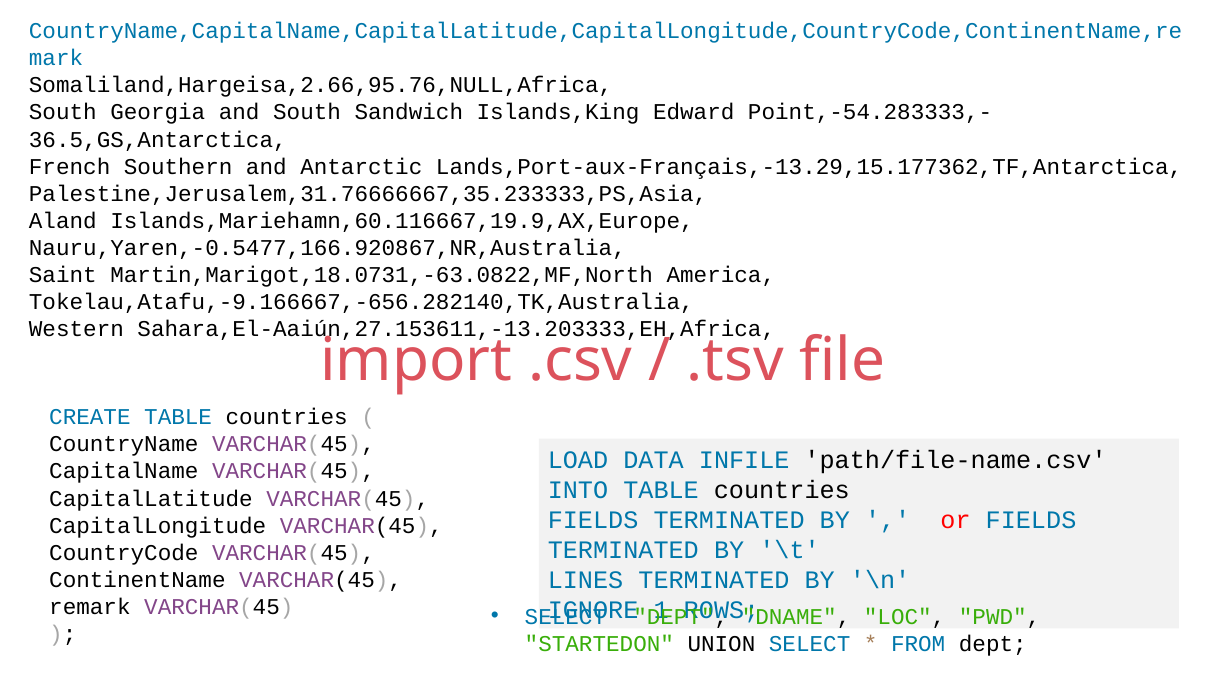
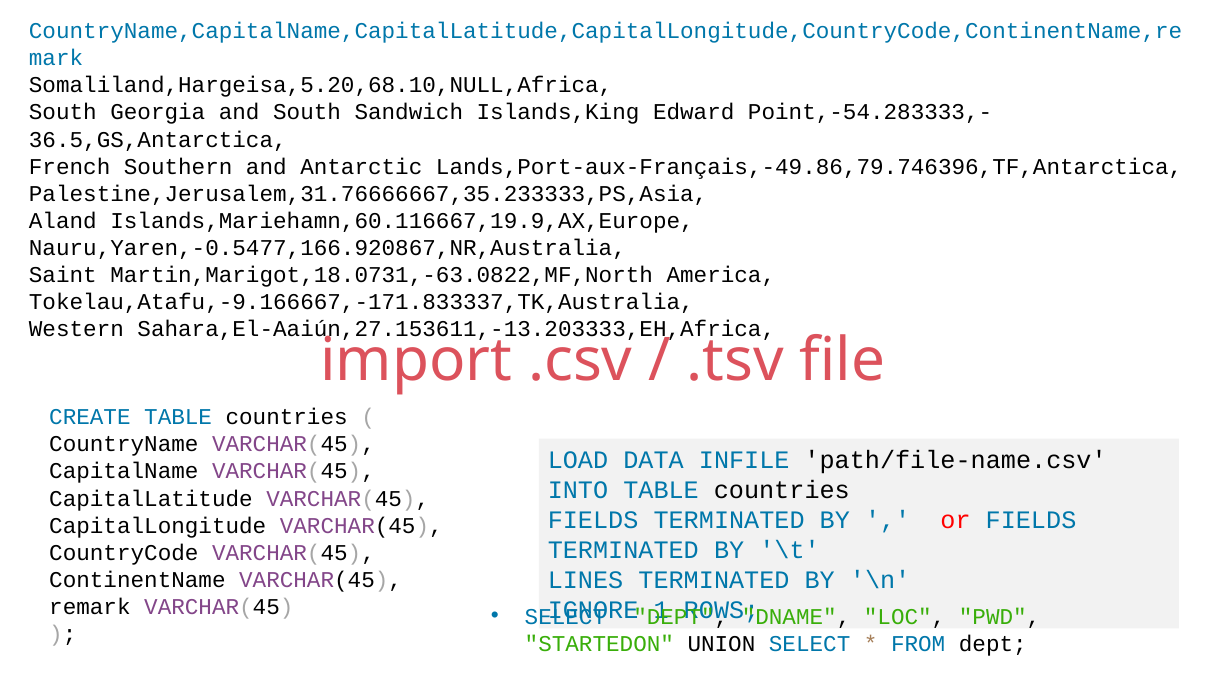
Somaliland,Hargeisa,2.66,95.76,NULL,Africa: Somaliland,Hargeisa,2.66,95.76,NULL,Africa -> Somaliland,Hargeisa,5.20,68.10,NULL,Africa (321, 85)
Lands,Port-aux-Français,-13.29,15.177362,TF,Antarctica: Lands,Port-aux-Français,-13.29,15.177362,TF,Antarctica -> Lands,Port-aux-Français,-49.86,79.746396,TF,Antarctica (809, 167)
Tokelau,Atafu,-9.166667,-656.282140,TK,Australia: Tokelau,Atafu,-9.166667,-656.282140,TK,Australia -> Tokelau,Atafu,-9.166667,-171.833337,TK,Australia (361, 302)
